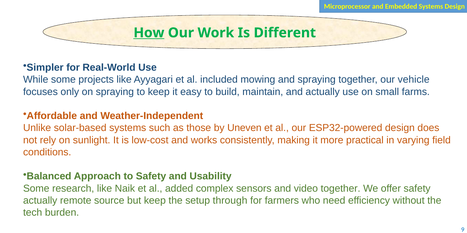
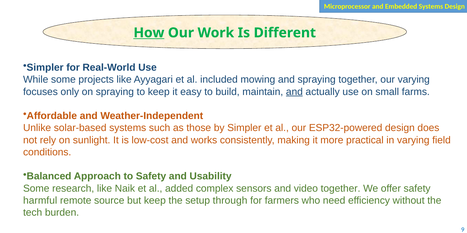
our vehicle: vehicle -> varying (414, 80)
and underline: none -> present (294, 92)
by Uneven: Uneven -> Simpler (244, 128)
actually: actually -> harmful (40, 201)
